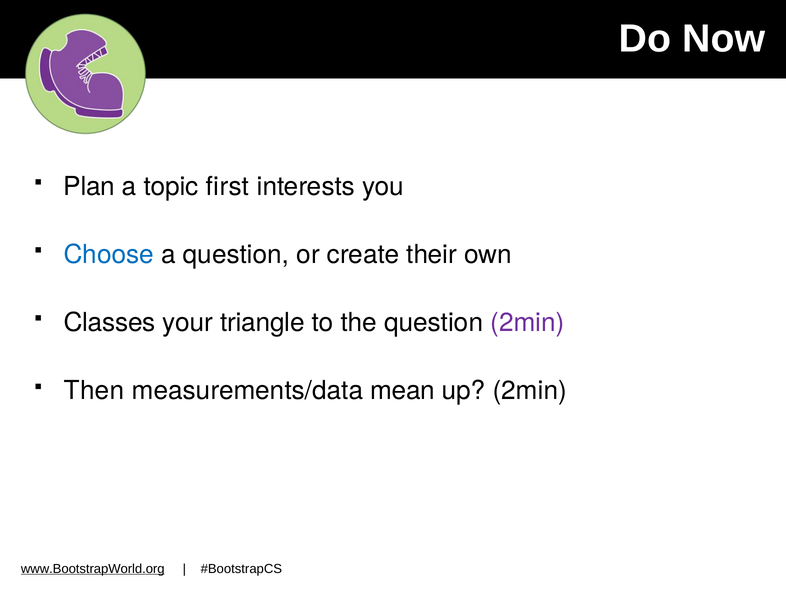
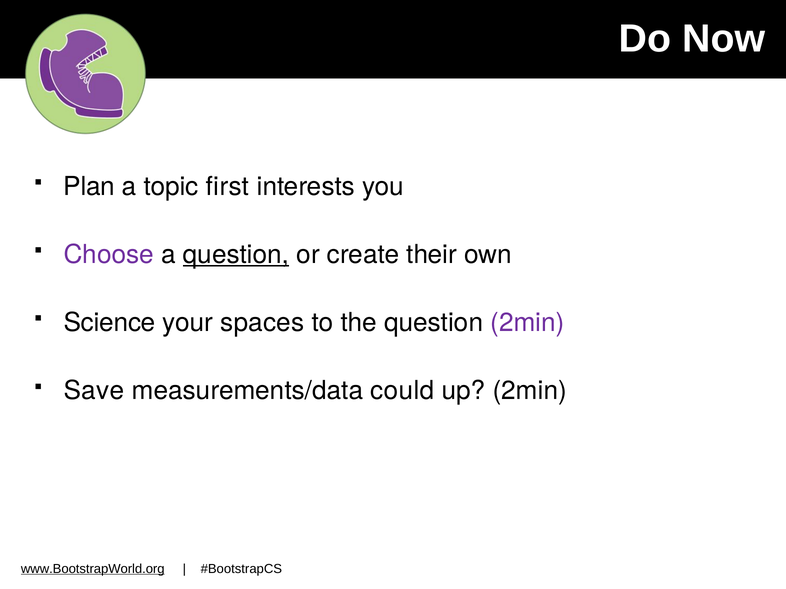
Choose colour: blue -> purple (109, 255)
question underline: none -> present (236, 255)
Classes: Classes -> Science (110, 323)
triangle: triangle -> spaces (262, 323)
Then: Then -> Save (94, 391)
mean: mean -> could (402, 391)
